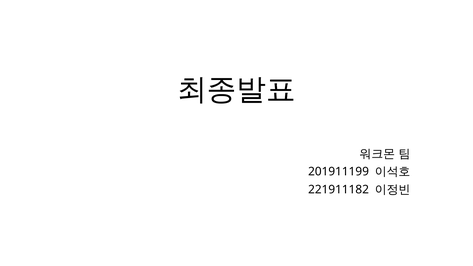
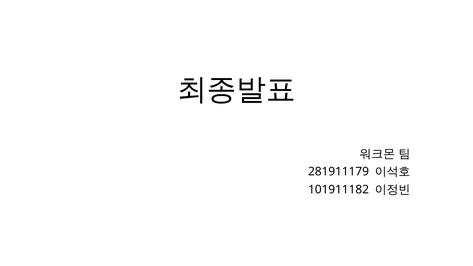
201911199: 201911199 -> 281911179 (339, 172)
221911182: 221911182 -> 101911182 (339, 189)
